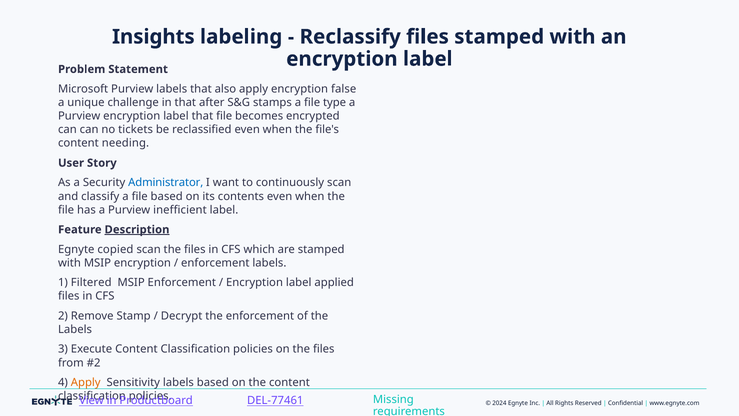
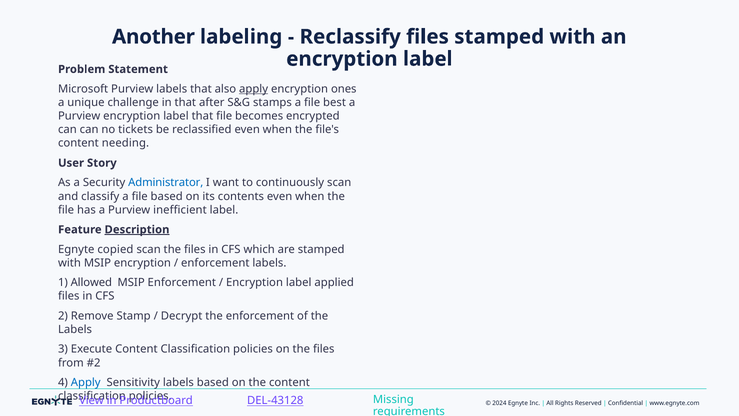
Insights: Insights -> Another (153, 37)
apply underline: none -> present (254, 89)
false: false -> ones (344, 89)
type: type -> best (335, 102)
Filtered: Filtered -> Allowed (91, 282)
Apply colour: orange -> blue (86, 382)
DEL-77461: DEL-77461 -> DEL-43128 (275, 400)
